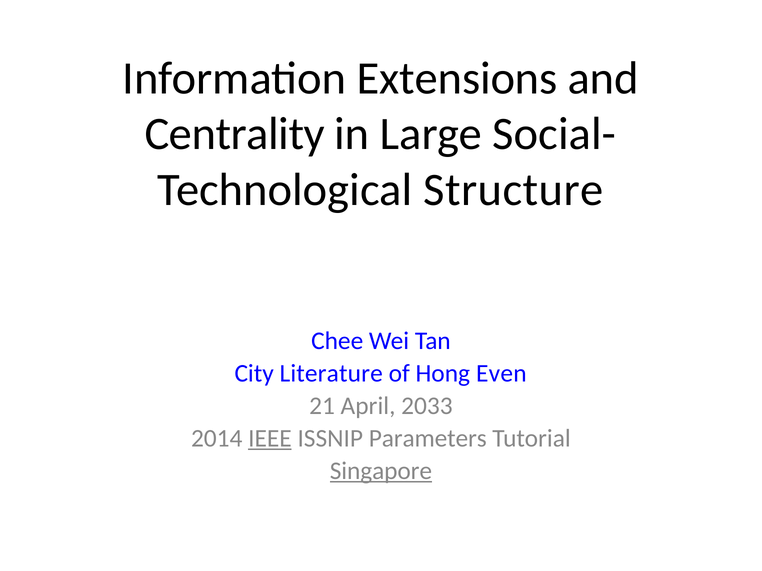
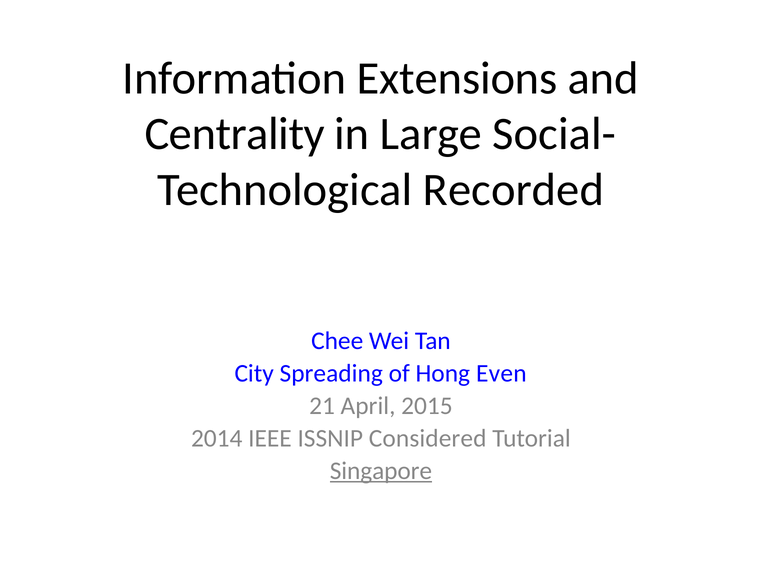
Structure: Structure -> Recorded (514, 190)
Literature: Literature -> Spreading (331, 374)
2033: 2033 -> 2015 (427, 406)
IEEE underline: present -> none (270, 439)
Parameters: Parameters -> Considered (428, 439)
